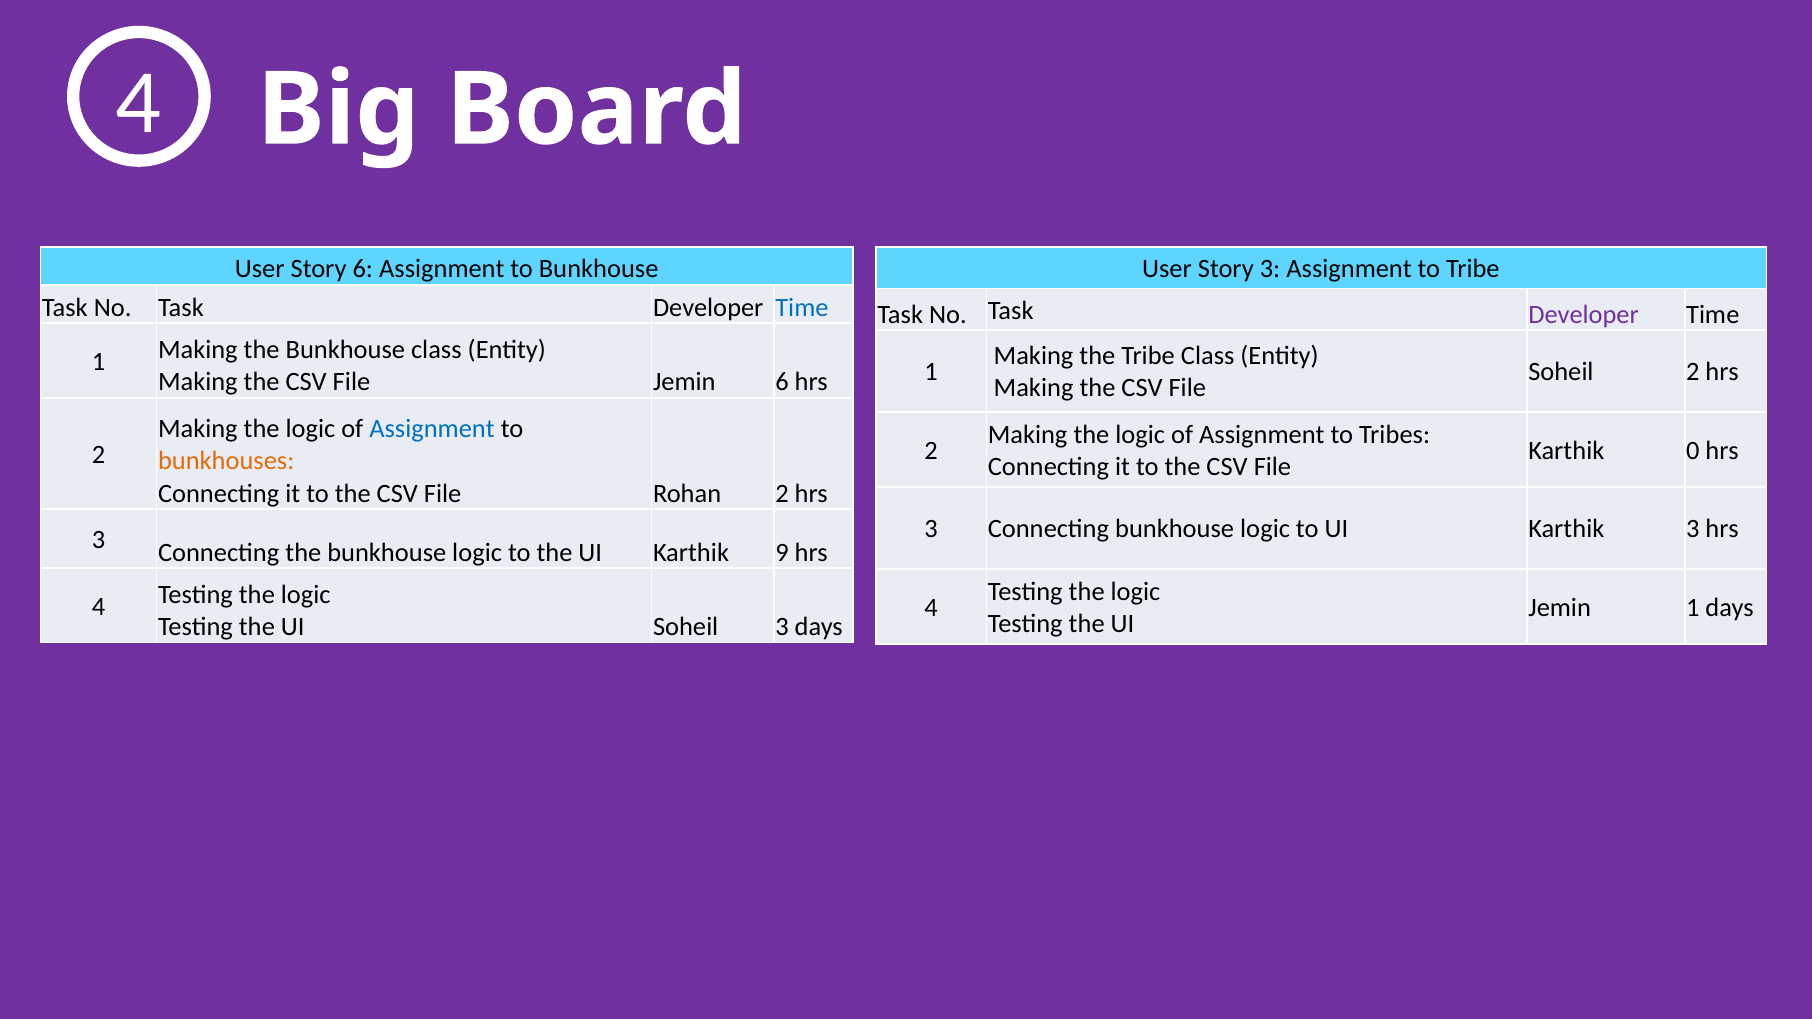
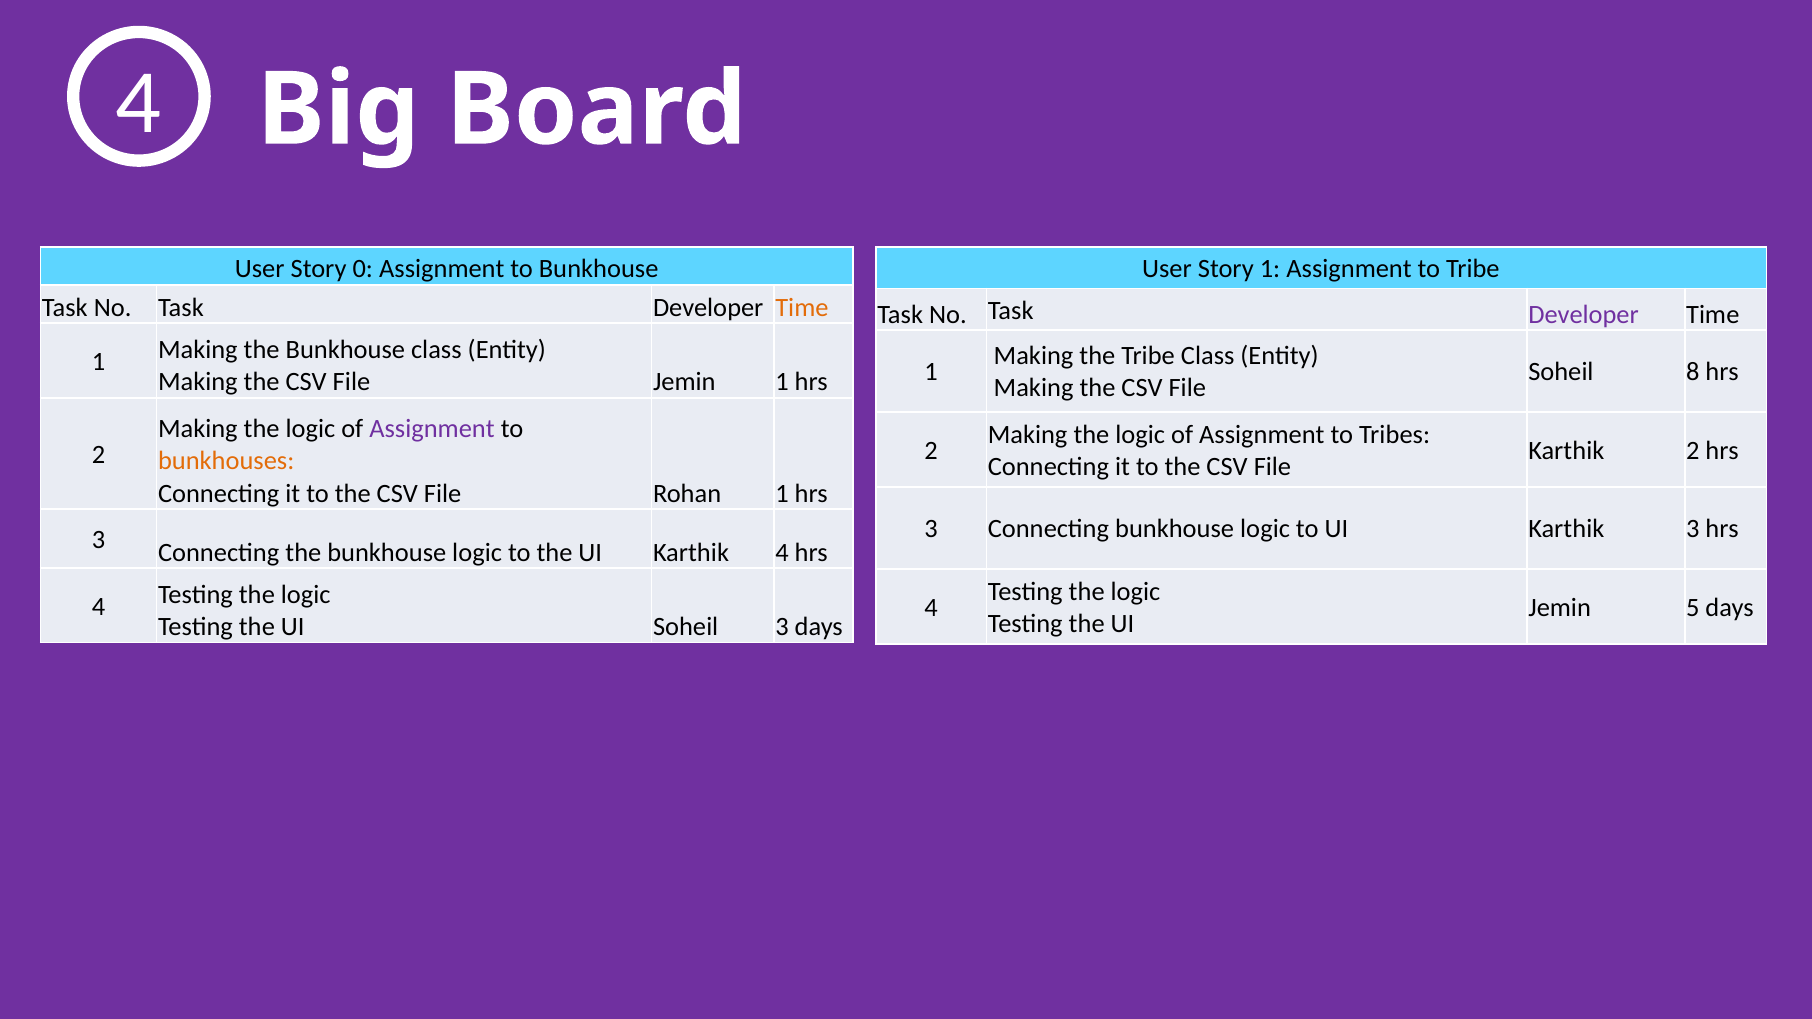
Story 3: 3 -> 1 (1270, 269)
Story 6: 6 -> 0 (363, 269)
Time colour: blue -> orange (802, 307)
Soheil 2: 2 -> 8 (1693, 372)
Jemin 6: 6 -> 1 (782, 382)
Assignment colour: blue -> purple (432, 429)
Karthik 0: 0 -> 2 (1693, 451)
Rohan 2: 2 -> 1 (782, 493)
Karthik 9: 9 -> 4 (782, 552)
Jemin 1: 1 -> 5 (1693, 608)
